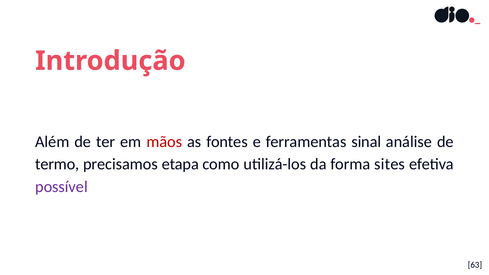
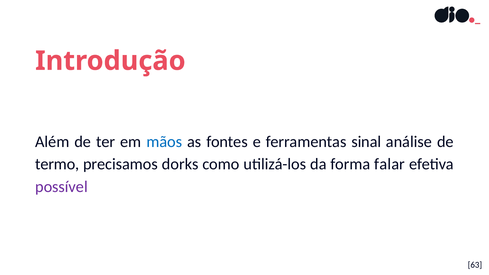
mãos colour: red -> blue (164, 142)
etapa: etapa -> dorks (180, 164)
sites: sites -> falar (390, 164)
